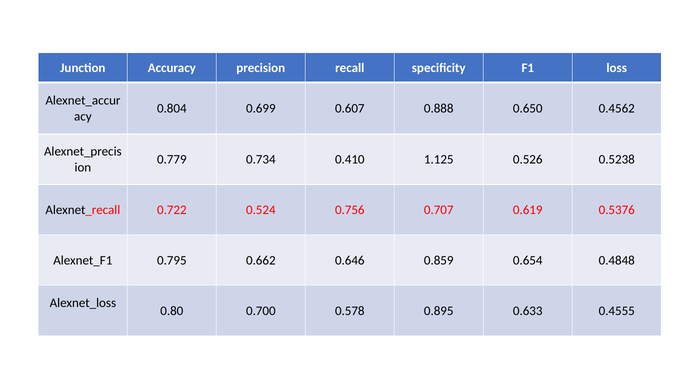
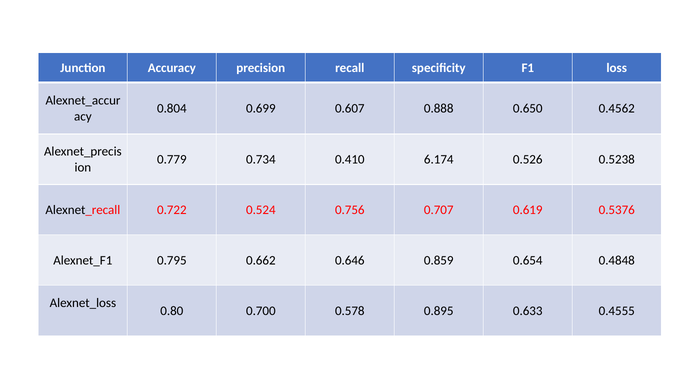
1.125: 1.125 -> 6.174 (439, 160)
